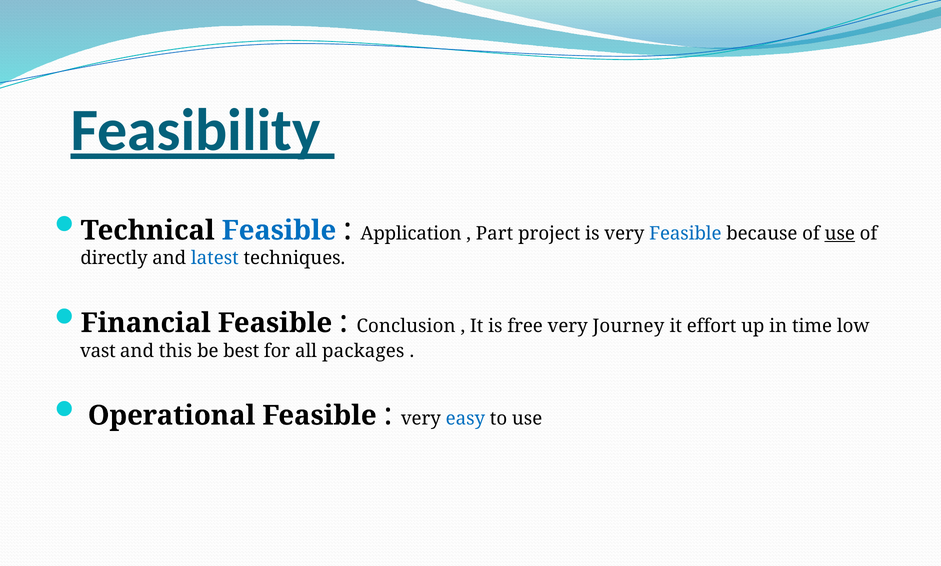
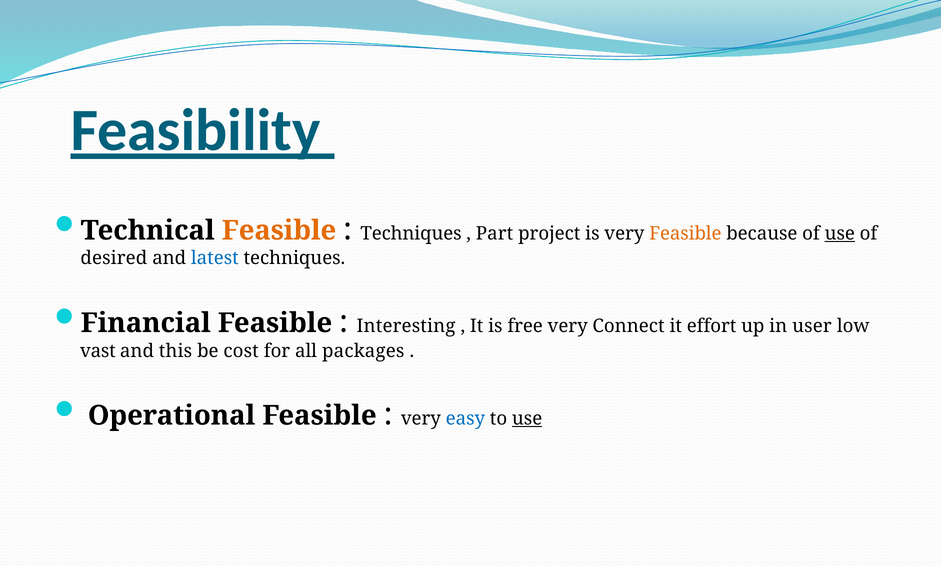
Feasible colour: blue -> orange (279, 230)
Application: Application -> Techniques (411, 233)
Feasible colour: blue -> orange (685, 233)
directly: directly -> desired (114, 258)
Conclusion: Conclusion -> Interesting (406, 326)
Journey: Journey -> Connect (629, 326)
time: time -> user (812, 326)
best: best -> cost (241, 351)
use underline: none -> present (527, 418)
